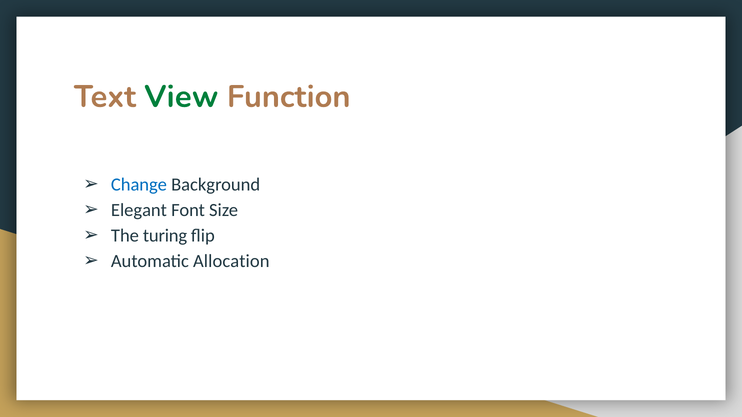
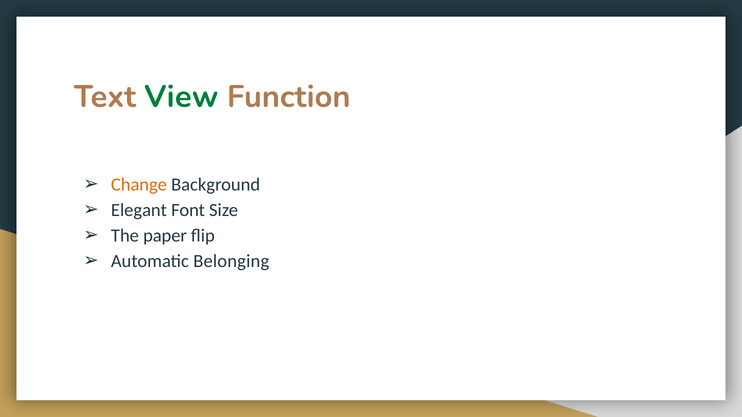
Change colour: blue -> orange (139, 185)
turing: turing -> paper (165, 236)
Allocation: Allocation -> Belonging (231, 261)
